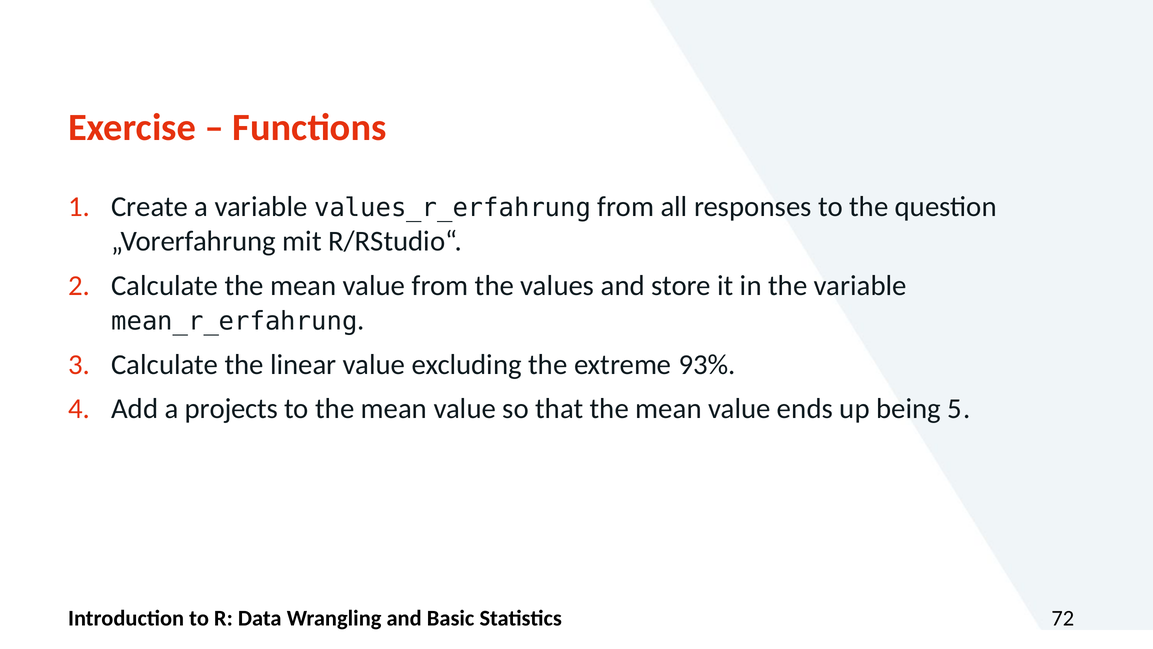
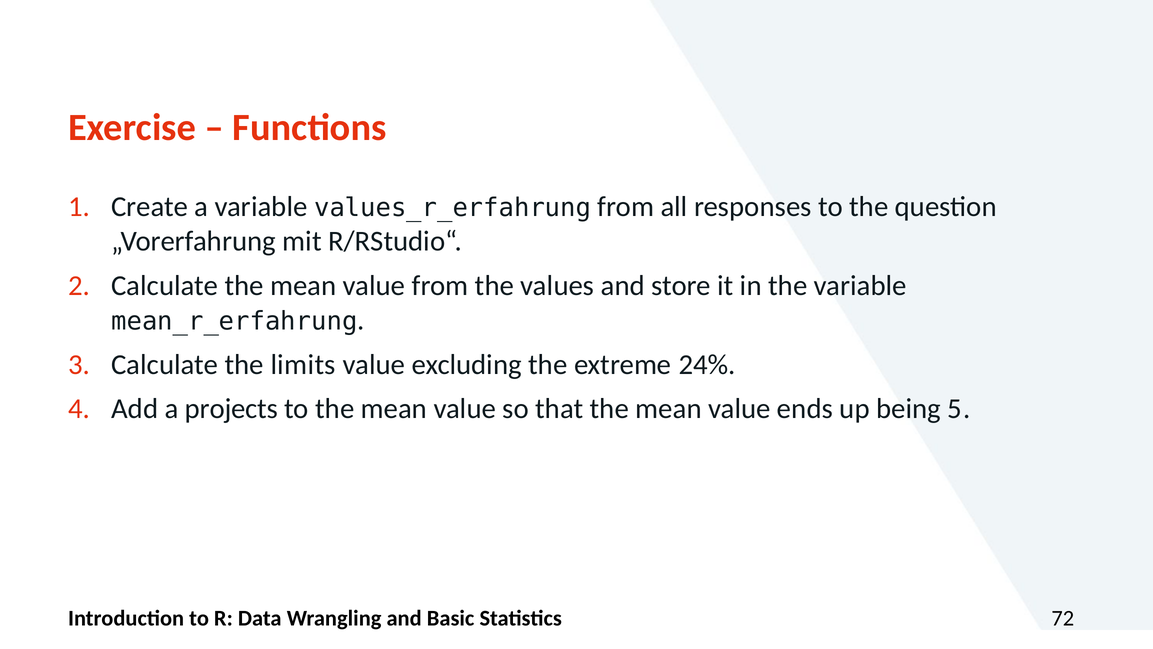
linear: linear -> limits (303, 364)
93%: 93% -> 24% (707, 364)
